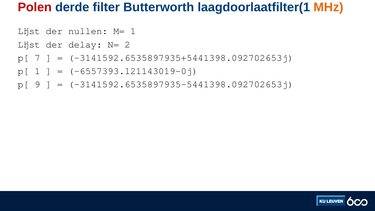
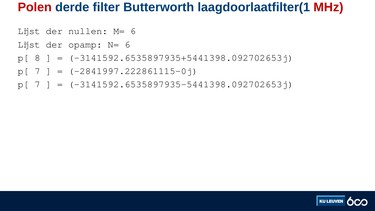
MHz colour: orange -> red (328, 7)
M= 1: 1 -> 6 (133, 31)
delay: delay -> opamp (85, 44)
N= 2: 2 -> 6 (127, 44)
7: 7 -> 8 (37, 58)
1: 1 -> 7 (37, 71)
-6557393.121143019-0j: -6557393.121143019-0j -> -2841997.222861115-0j (133, 71)
9: 9 -> 7 (37, 84)
